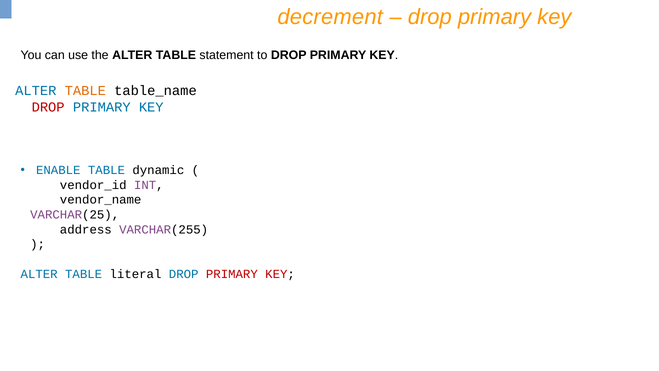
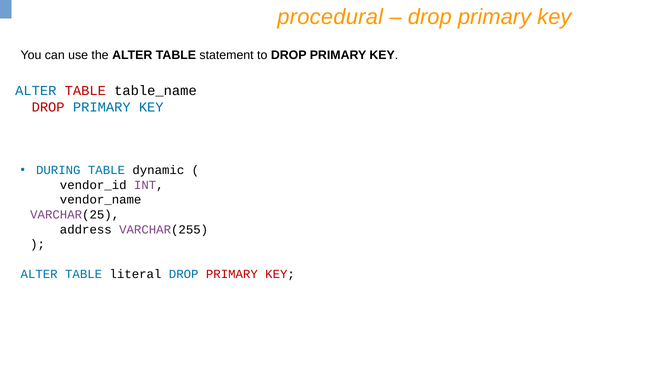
decrement: decrement -> procedural (330, 17)
TABLE colour: orange -> red (85, 90)
ENABLE: ENABLE -> DURING (58, 170)
